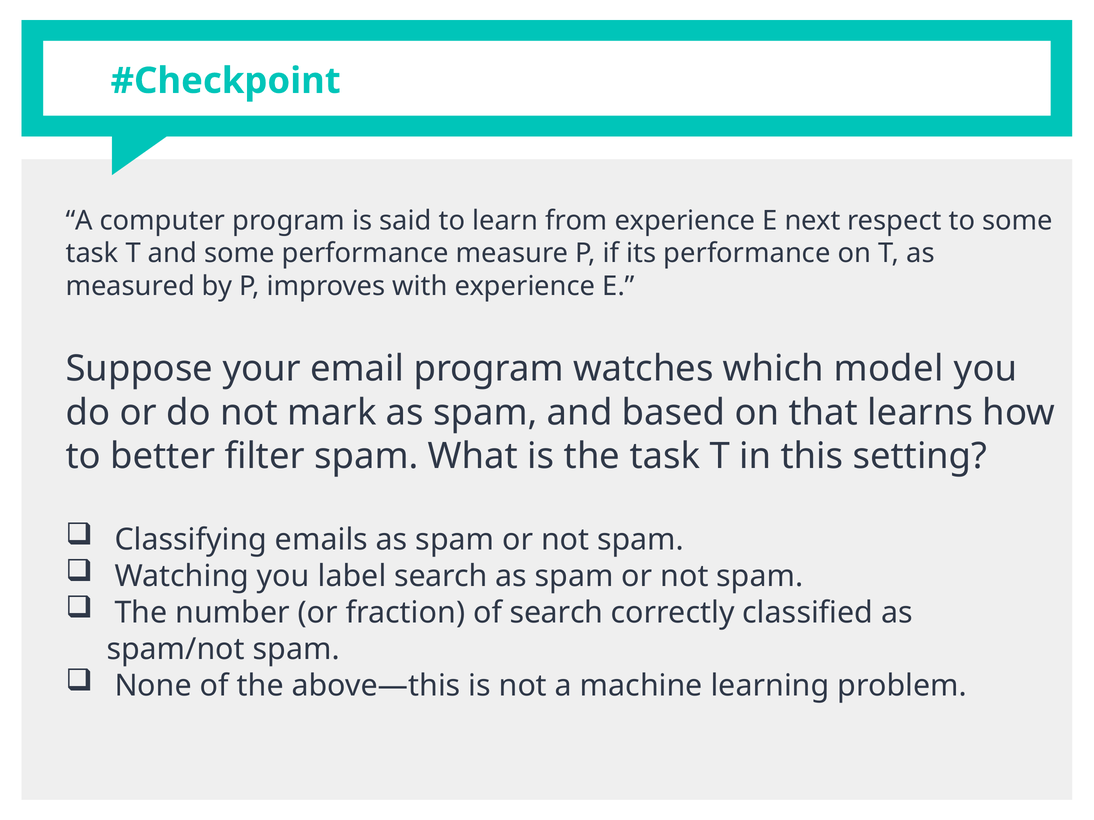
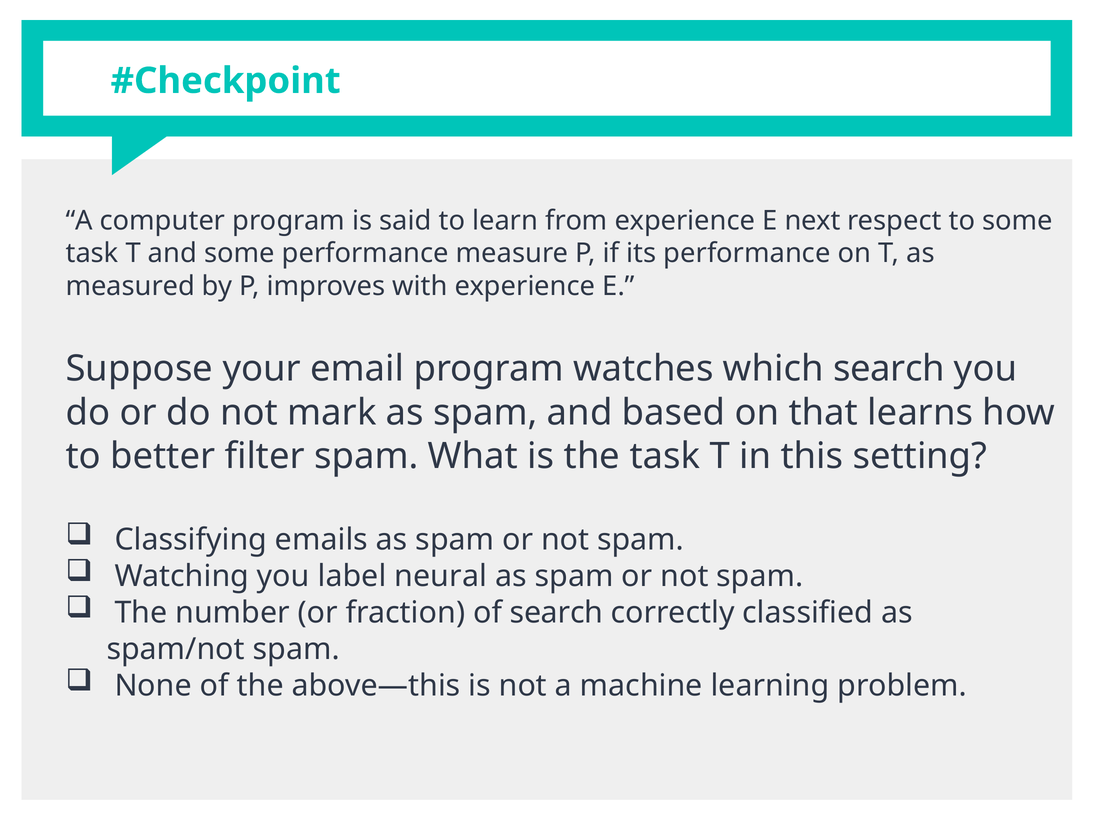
which model: model -> search (889, 369)
label search: search -> neural (441, 577)
